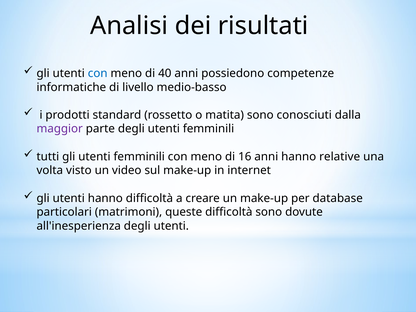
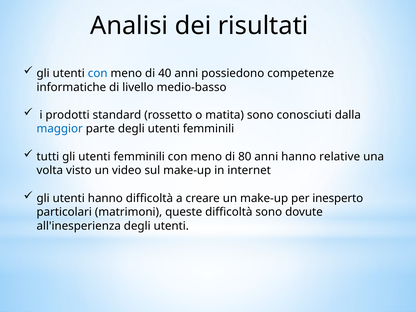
maggior colour: purple -> blue (60, 129)
16: 16 -> 80 (245, 157)
database: database -> inesperto (338, 198)
